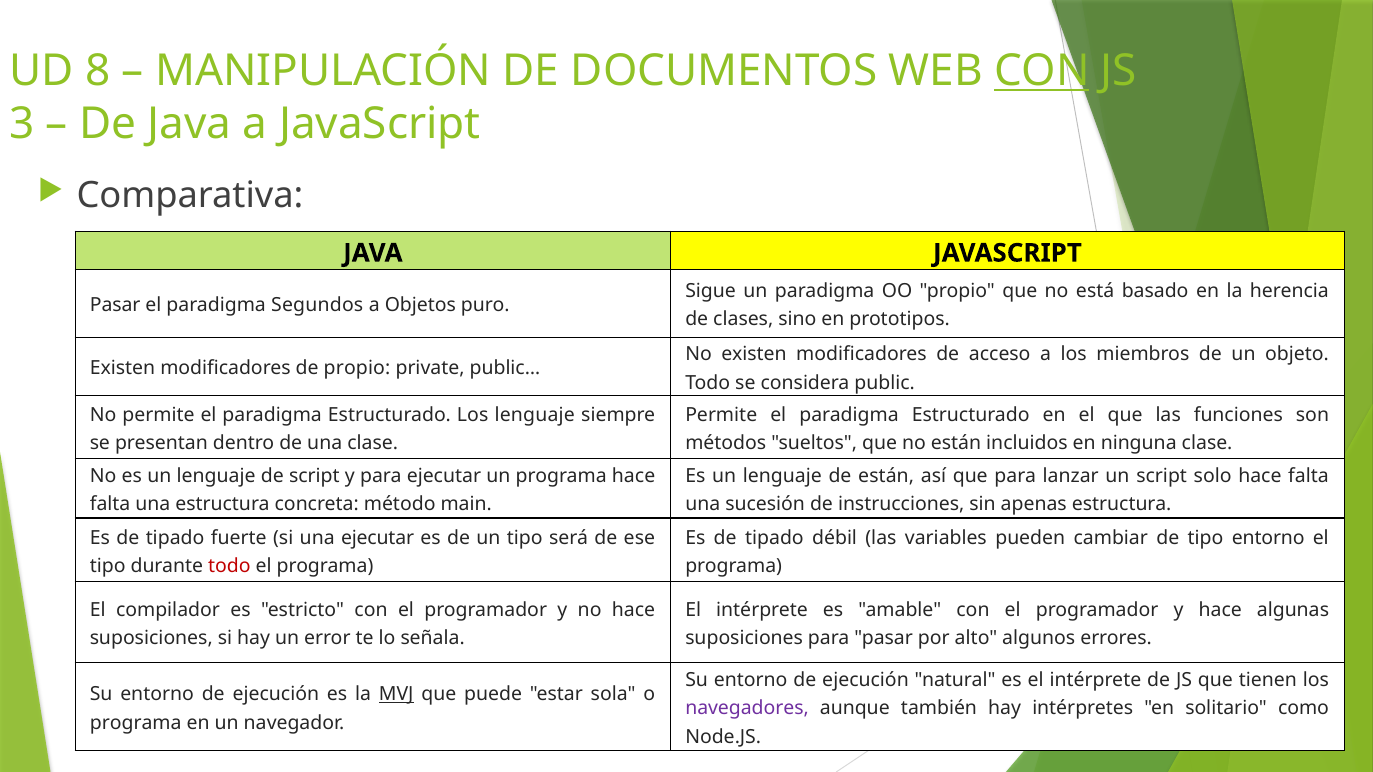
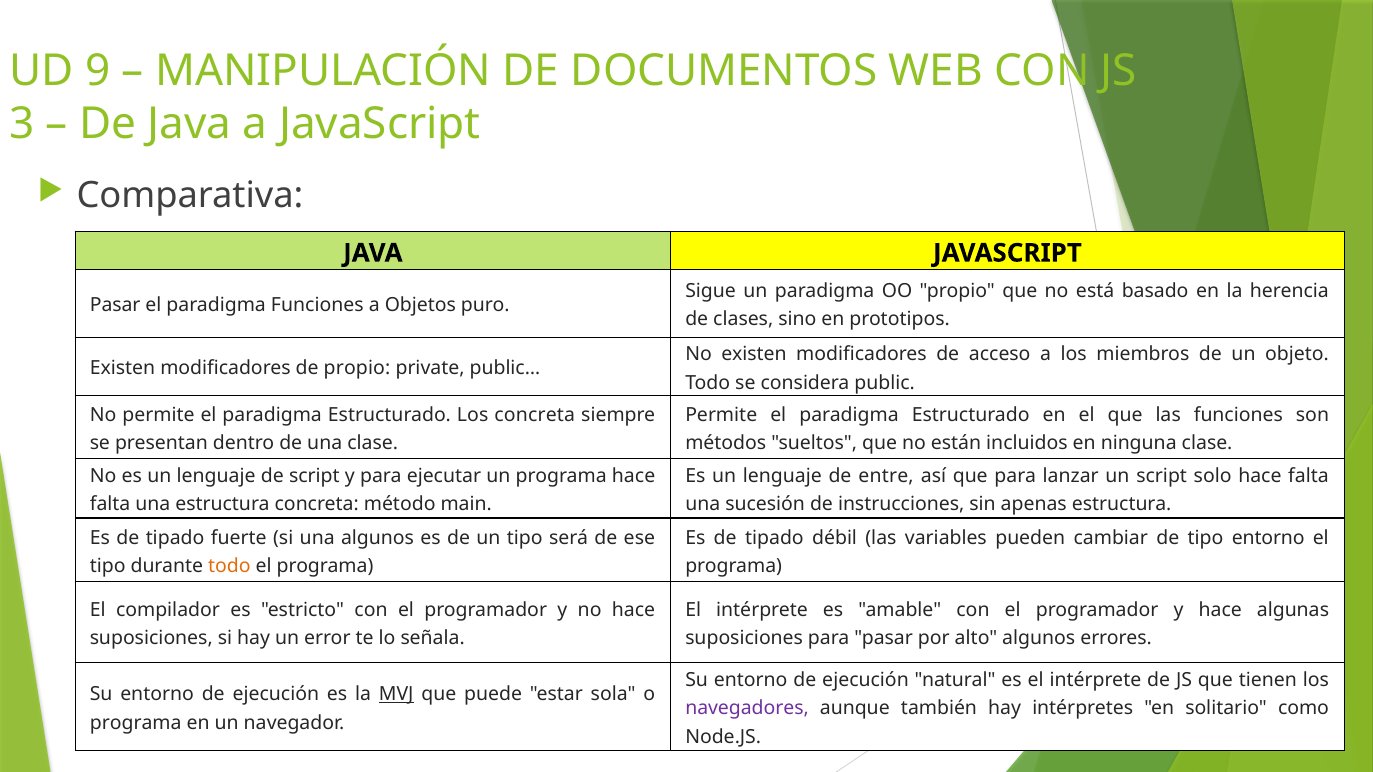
8: 8 -> 9 (98, 71)
CON underline: present -> none (1042, 71)
paradigma Segundos: Segundos -> Funciones (317, 305)
Los lenguaje: lenguaje -> concreta (535, 415)
de están: están -> entre (886, 476)
una ejecutar: ejecutar -> algunos (378, 538)
todo colour: red -> orange (229, 566)
